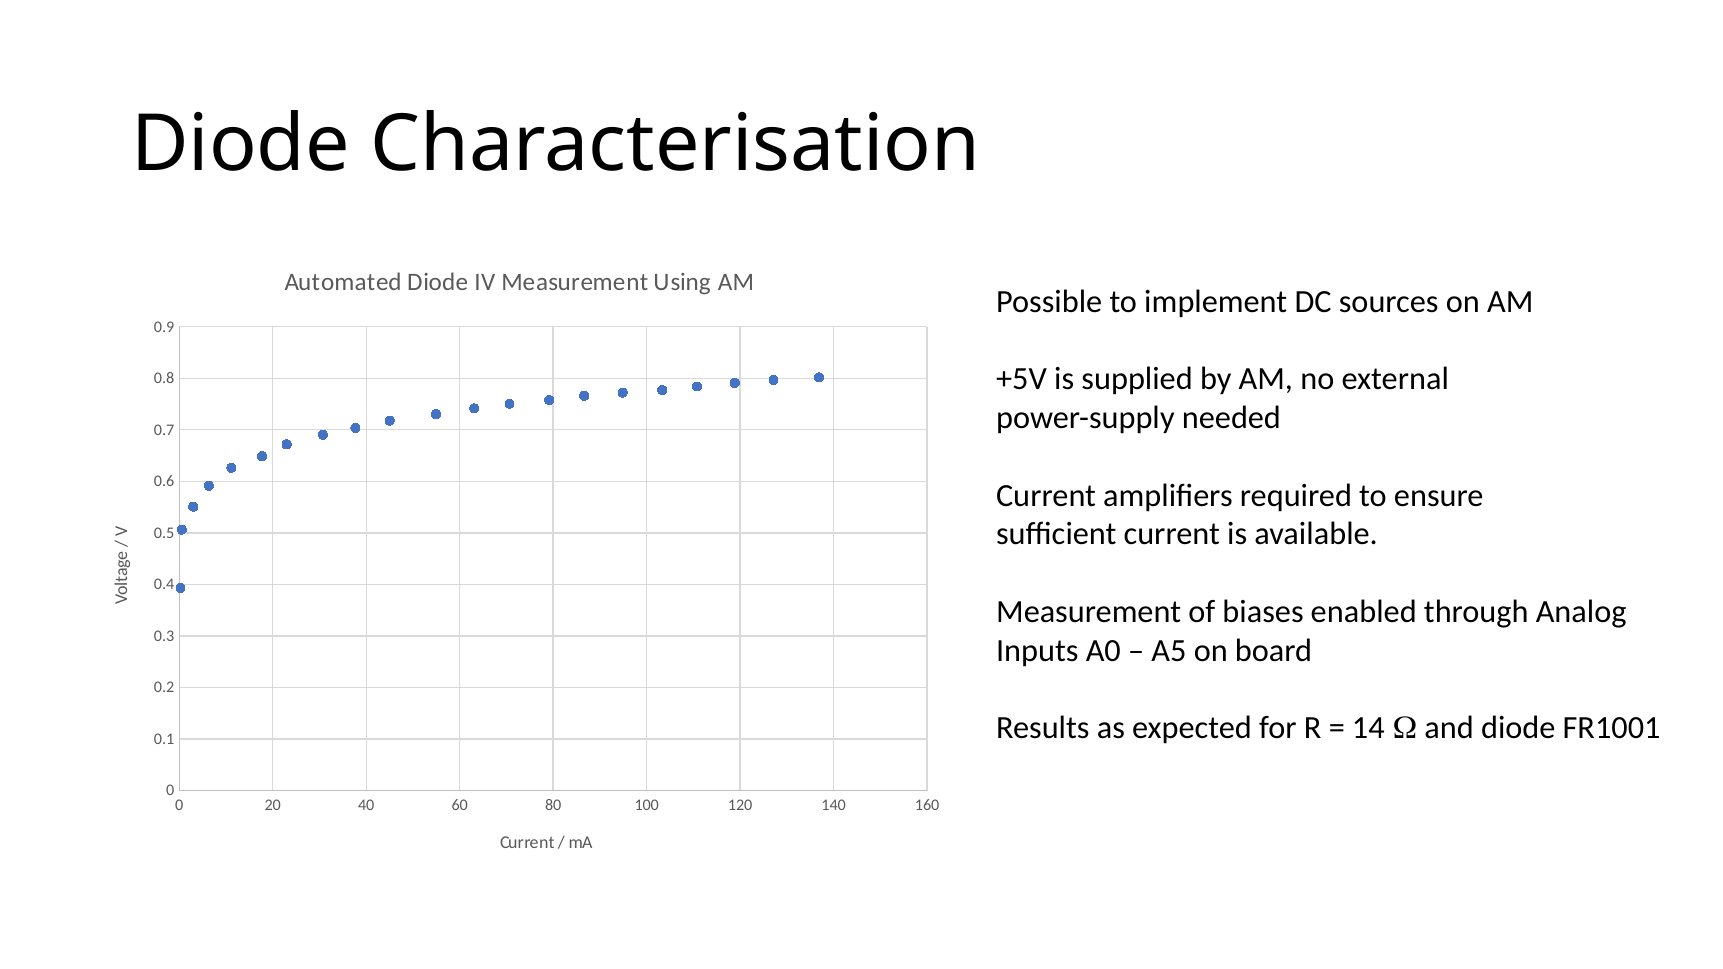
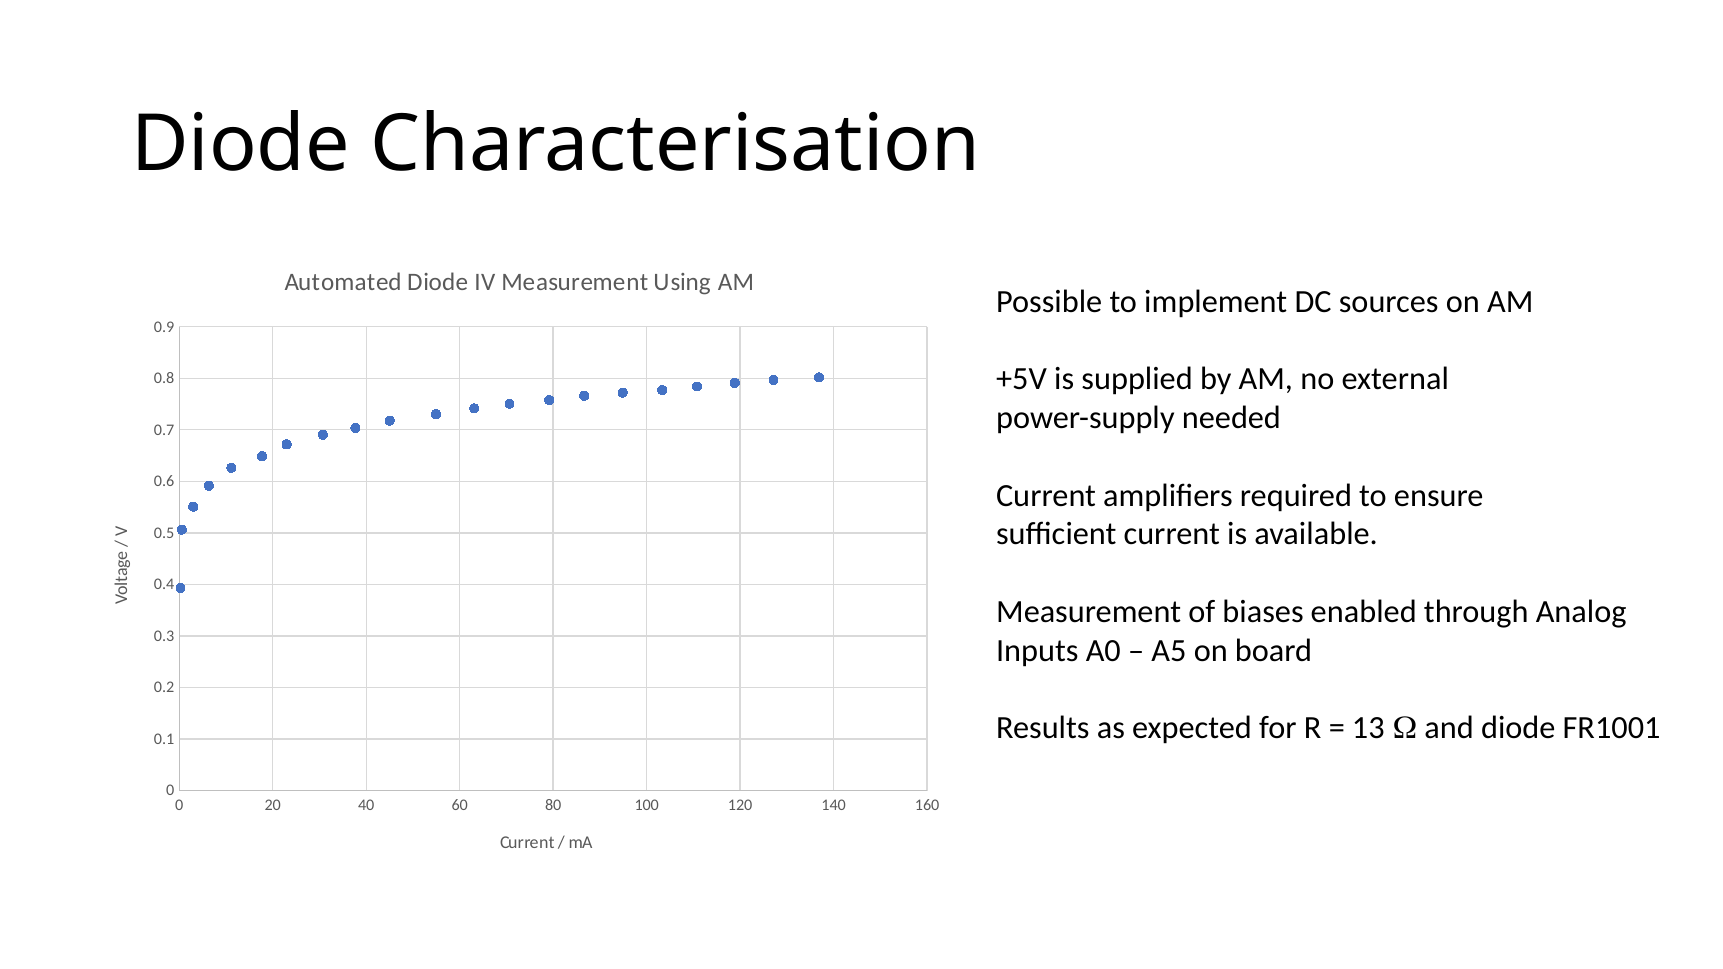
14: 14 -> 13 (1368, 728)
